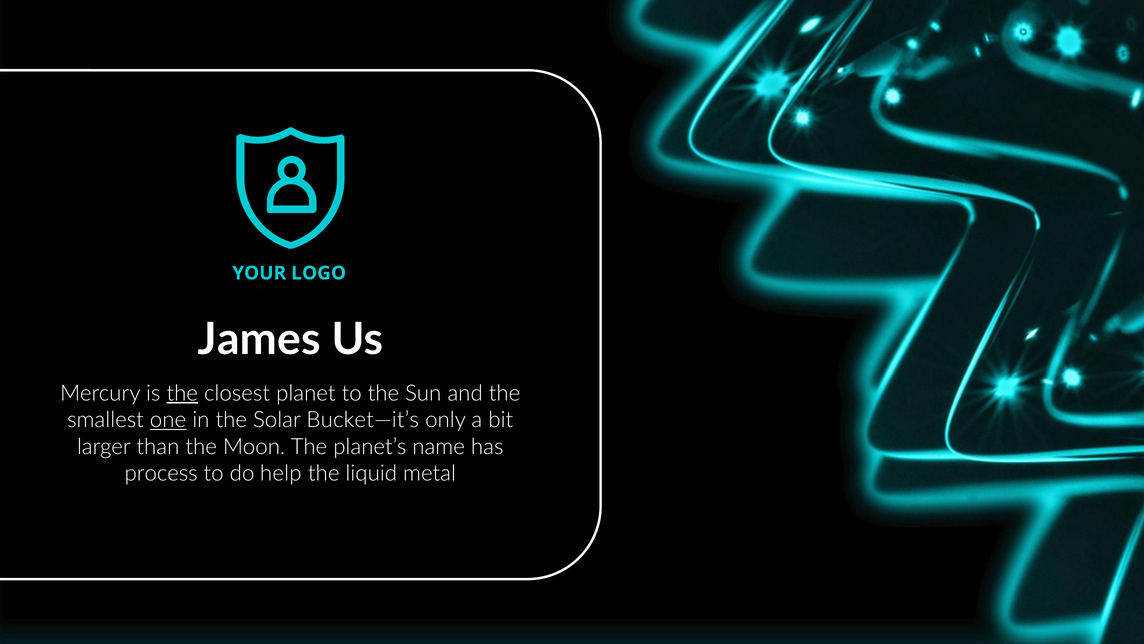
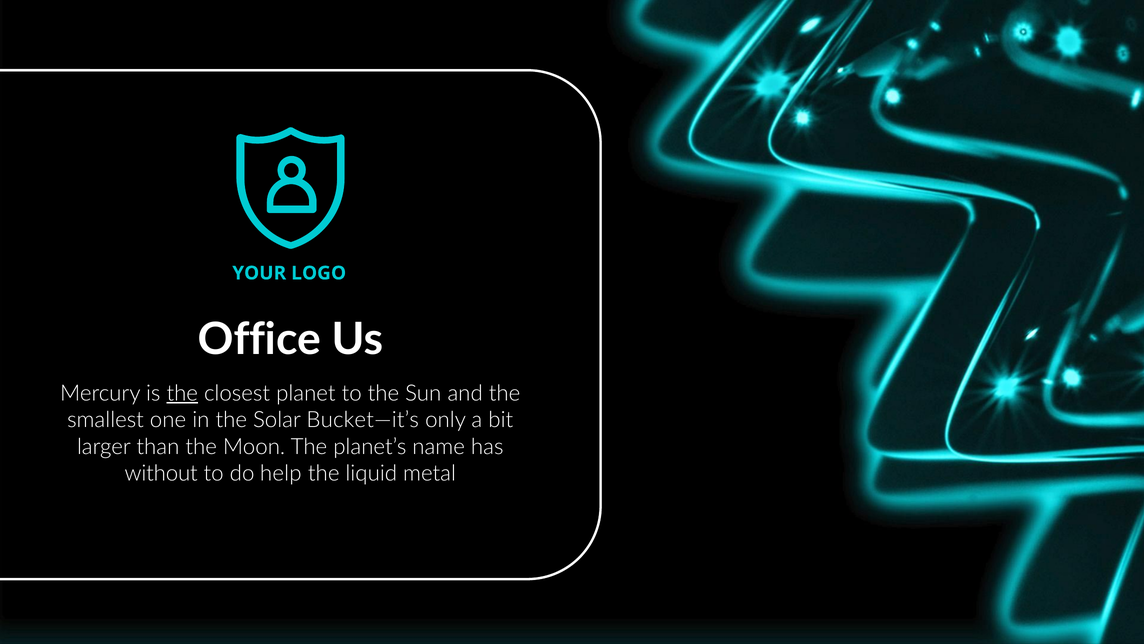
James: James -> Office (259, 339)
one underline: present -> none (168, 420)
process: process -> without (161, 473)
